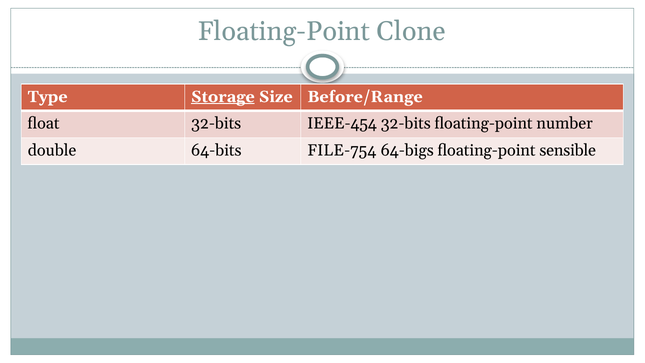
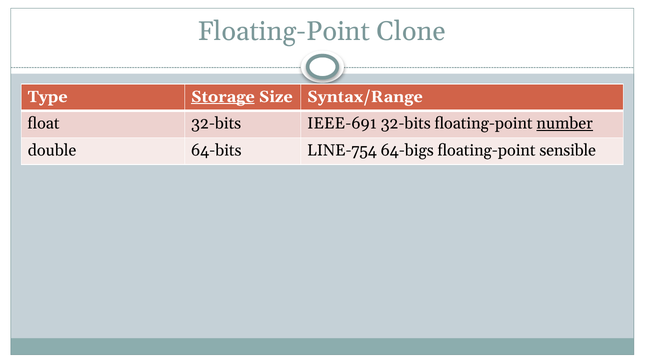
Before/Range: Before/Range -> Syntax/Range (365, 97)
IEEE-454: IEEE-454 -> IEEE-691 (342, 124)
number underline: none -> present (565, 124)
FILE-754: FILE-754 -> LINE-754 (342, 150)
